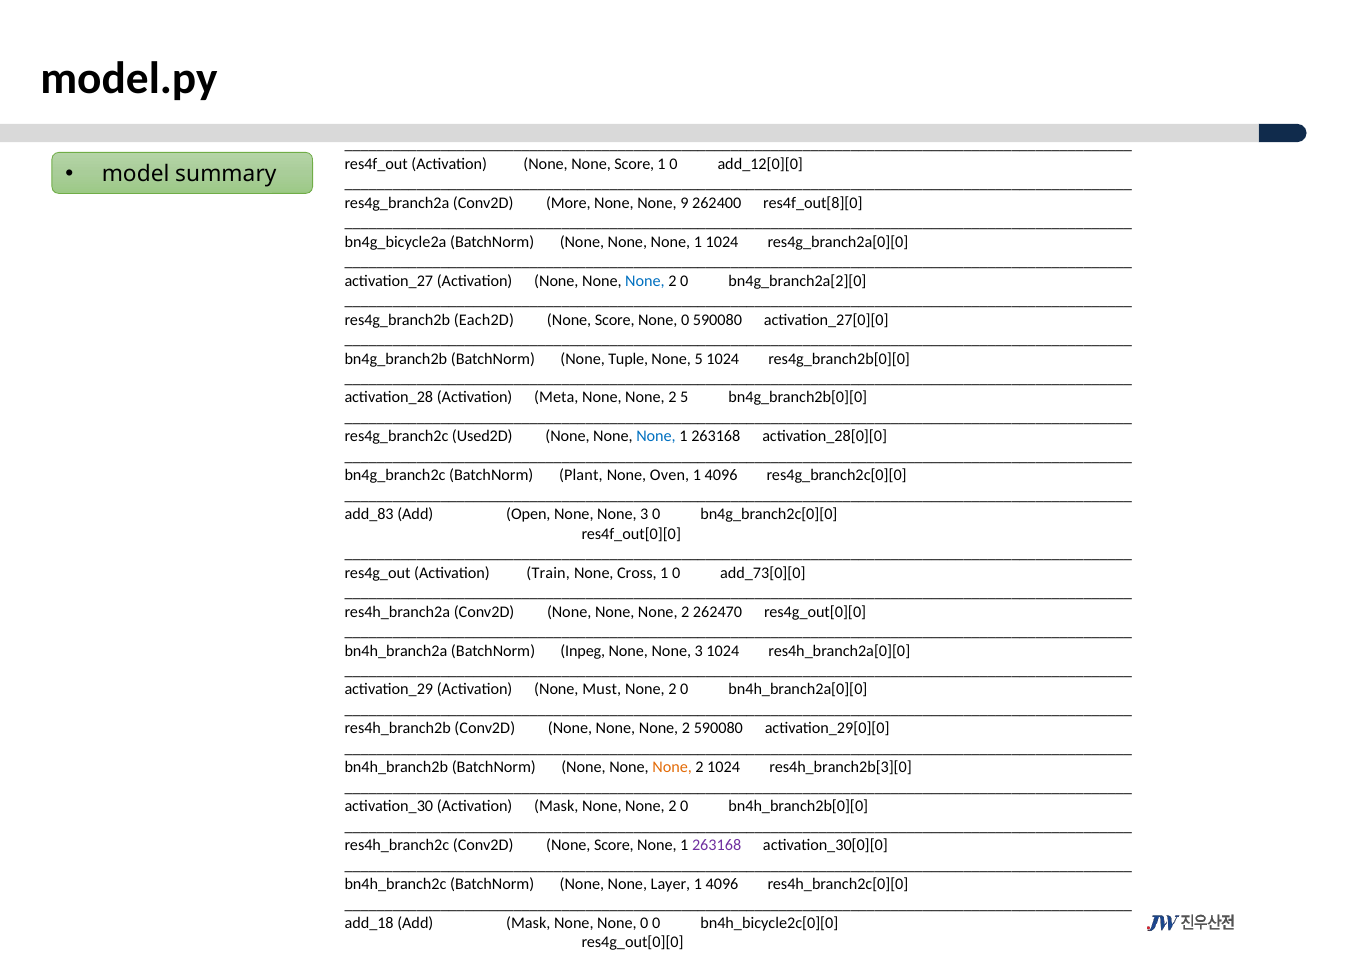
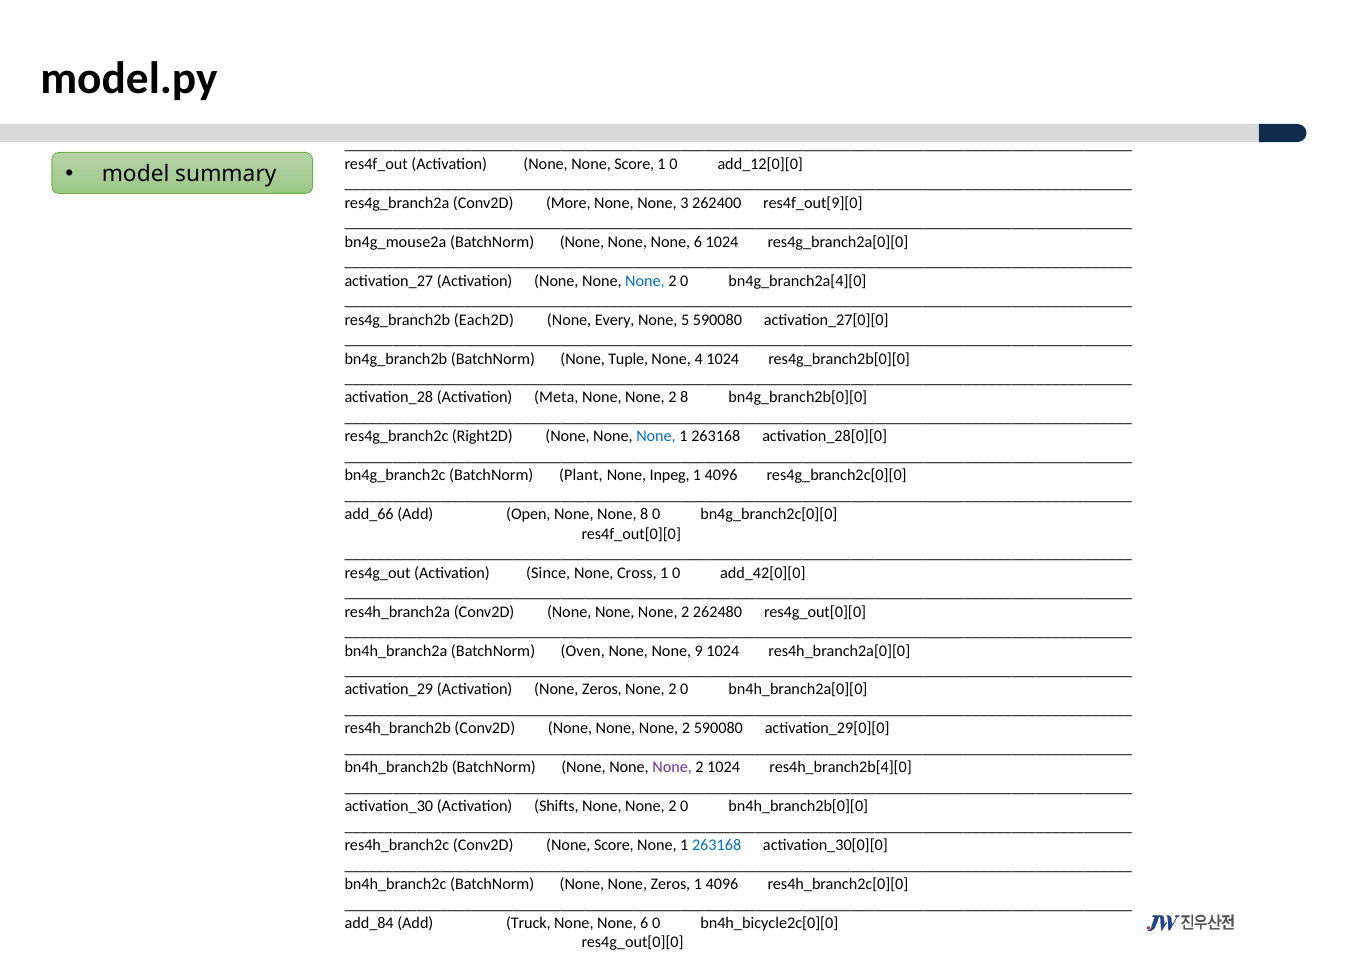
9: 9 -> 3 (684, 203)
res4f_out[8][0: res4f_out[8][0 -> res4f_out[9][0 (813, 203)
bn4g_bicycle2a: bn4g_bicycle2a -> bn4g_mouse2a (396, 242)
1: 1 -> 6 (698, 242)
bn4g_branch2a[2][0: bn4g_branch2a[2][0 -> bn4g_branch2a[4][0 (797, 281)
Score: Score -> Every (615, 320)
0: 0 -> 5 (685, 320)
None 5: 5 -> 4 (699, 359)
2 5: 5 -> 8 (684, 398)
Used2D: Used2D -> Right2D (482, 437)
Oven: Oven -> Inpeg (670, 476)
add_83: add_83 -> add_66 (369, 515)
3: 3 -> 8 (644, 515)
Train: Train -> Since (548, 573)
add_73[0][0: add_73[0][0 -> add_42[0][0 (763, 573)
262470: 262470 -> 262480 (718, 612)
Inpeg: Inpeg -> Oven (583, 651)
3: 3 -> 9 (699, 651)
Activation None Must: Must -> Zeros (602, 690)
None colour: orange -> purple (672, 768)
res4h_branch2b[3][0: res4h_branch2b[3][0 -> res4h_branch2b[4][0 (841, 768)
Activation Mask: Mask -> Shifts (556, 807)
263168 colour: purple -> blue (717, 846)
None None Layer: Layer -> Zeros (670, 885)
add_18: add_18 -> add_84 (369, 924)
Add Mask: Mask -> Truck (528, 924)
0: 0 -> 6 (644, 924)
